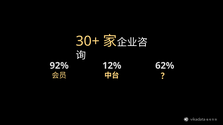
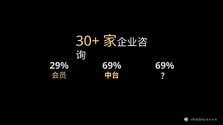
92%: 92% -> 29% (59, 66)
12%: 12% -> 69% (112, 66)
62%: 62% -> 69% (165, 66)
